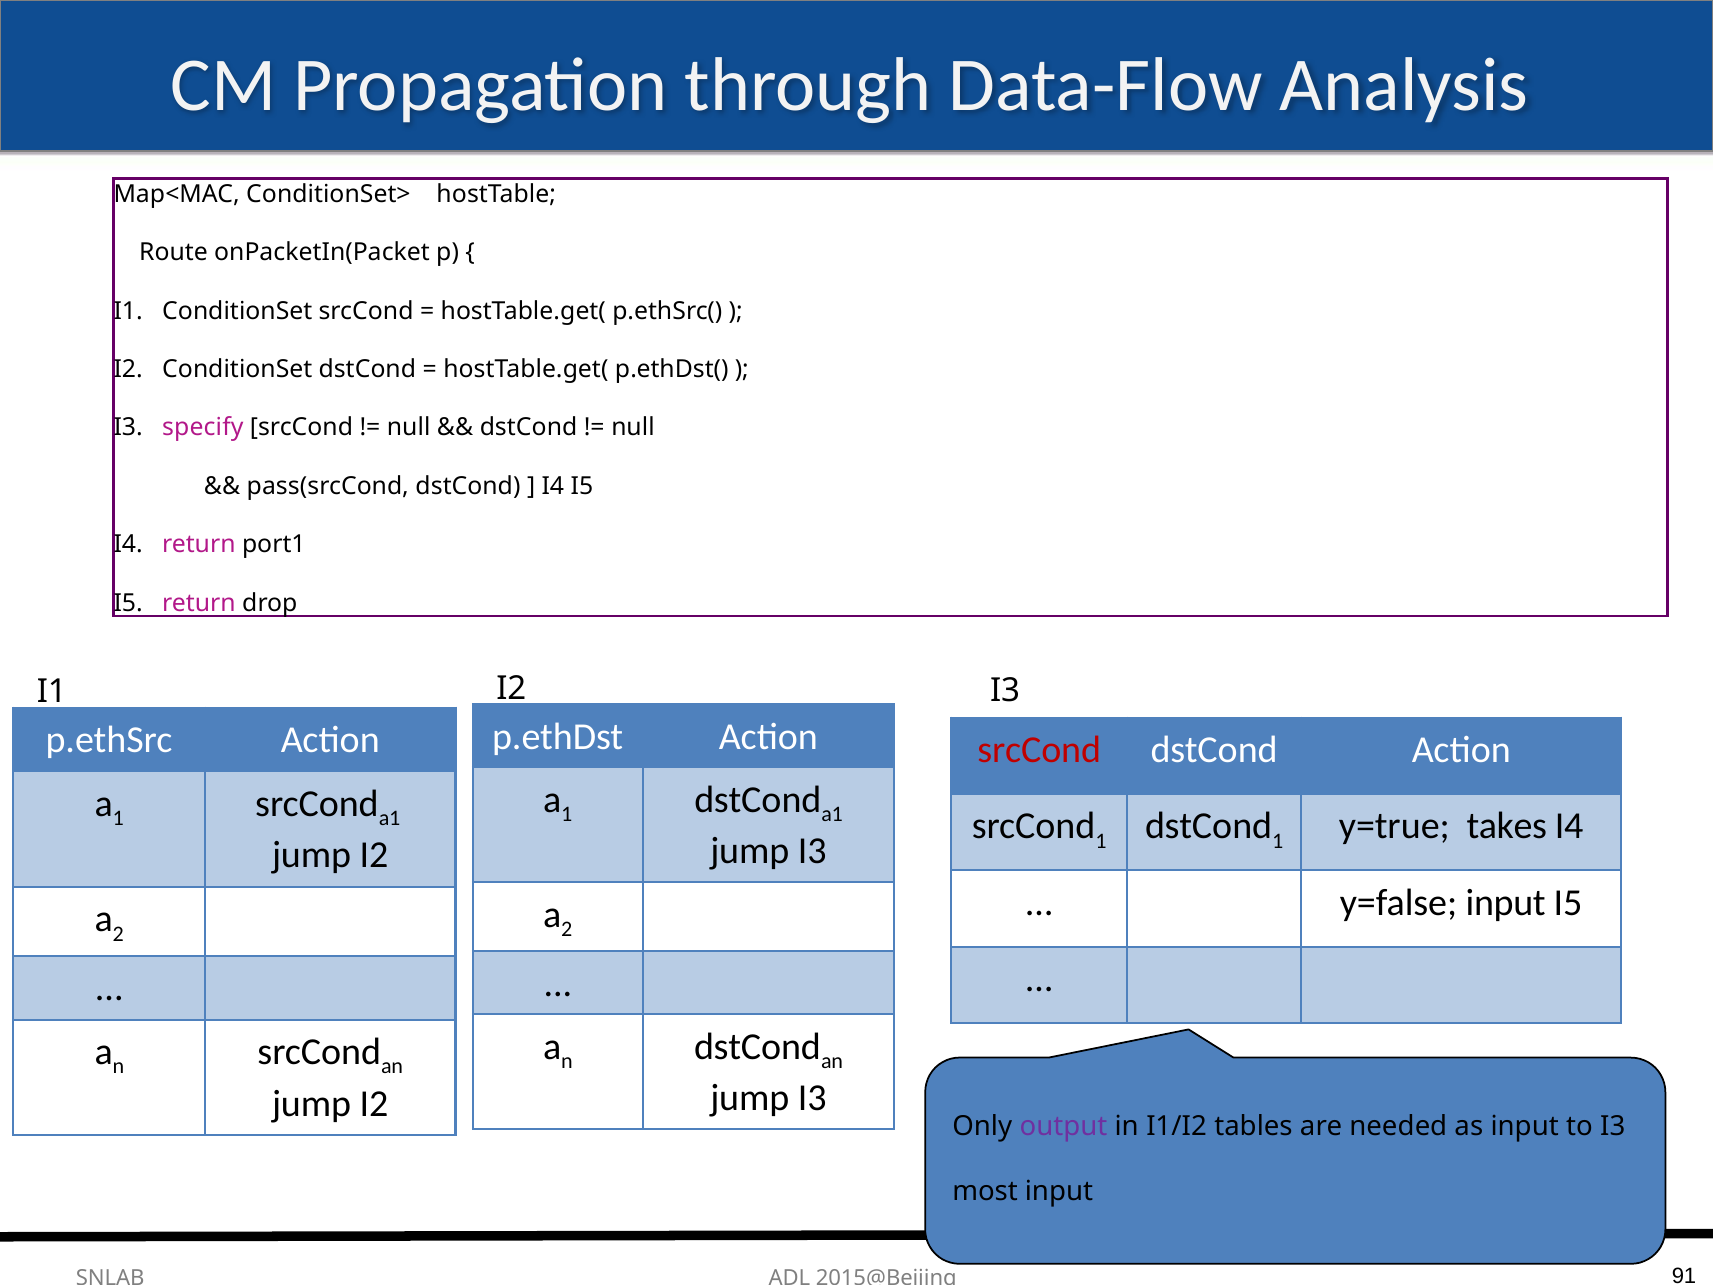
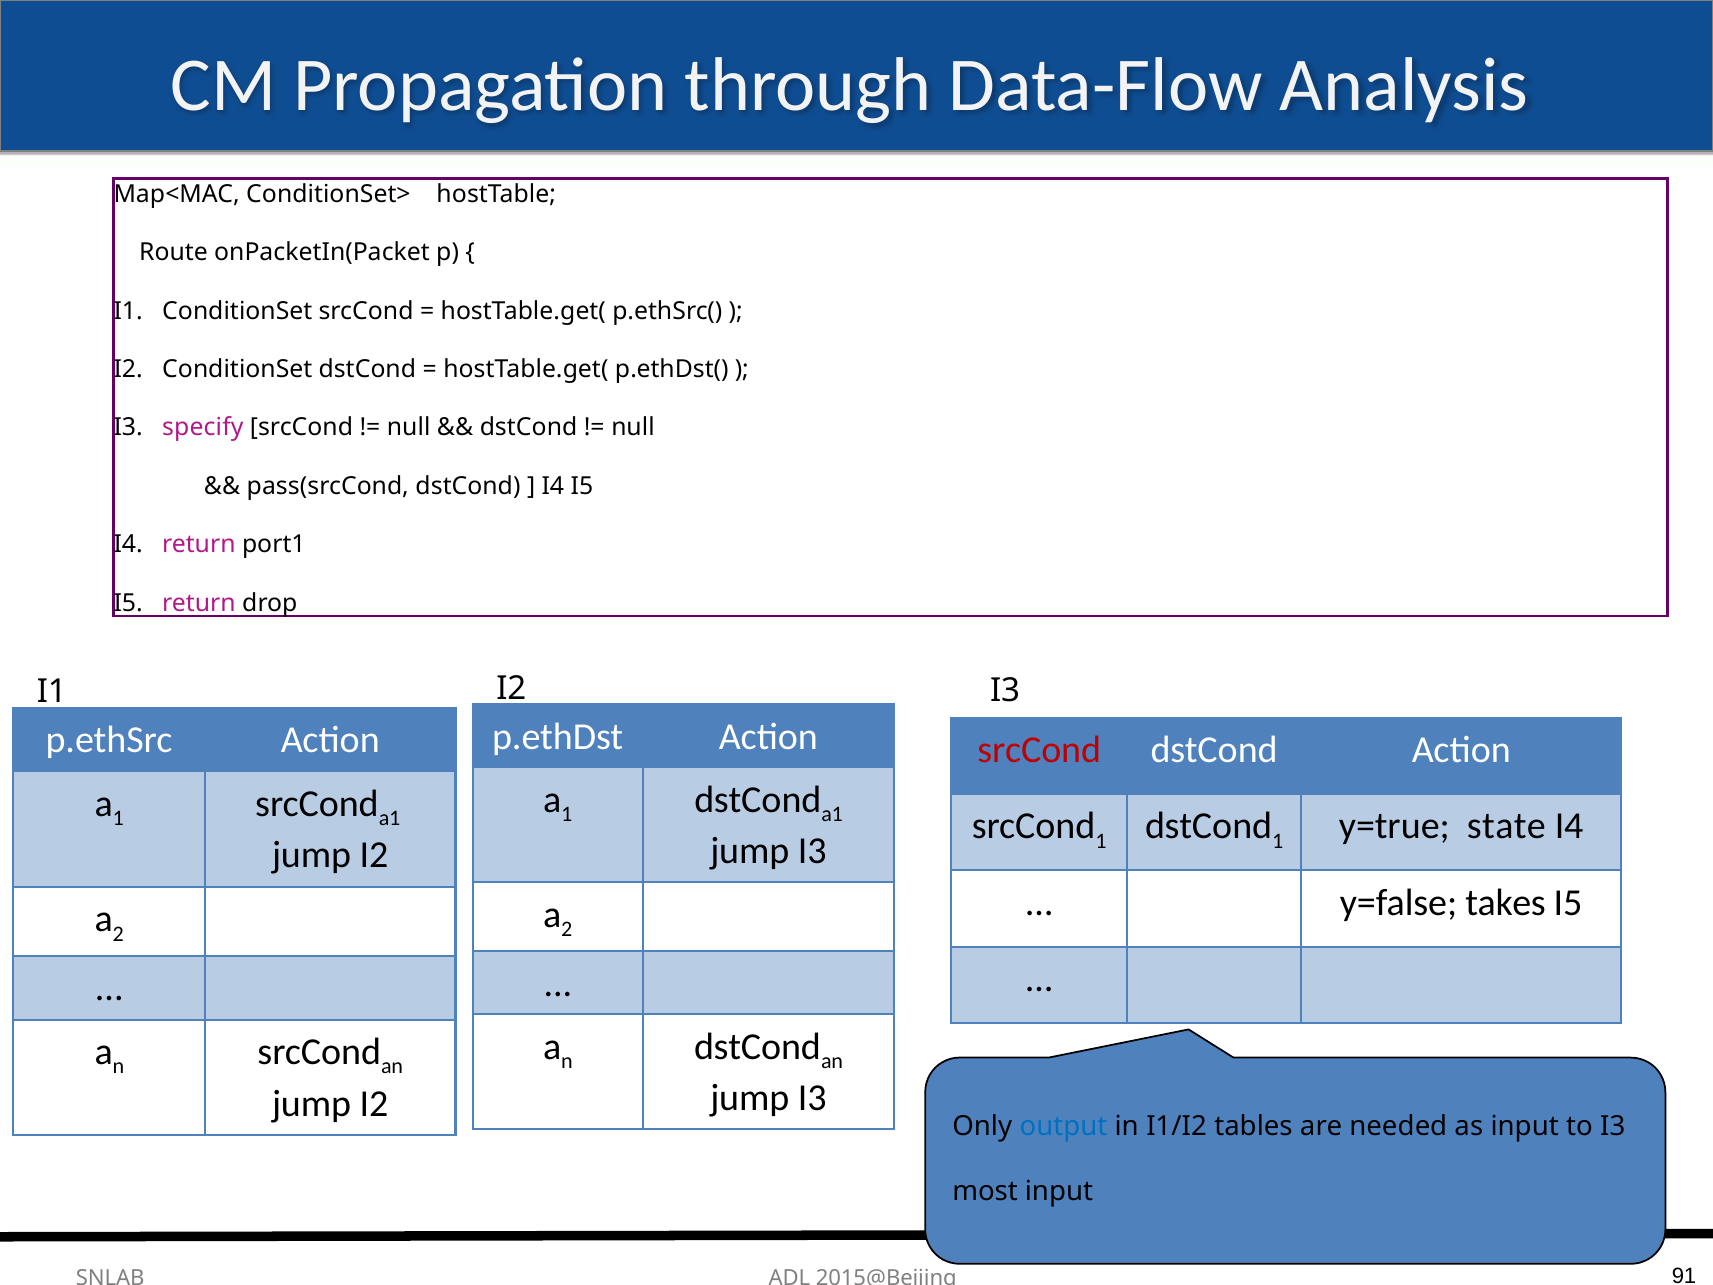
takes: takes -> state (1506, 826)
y=false input: input -> takes (1506, 903)
output colour: purple -> blue (1063, 1126)
